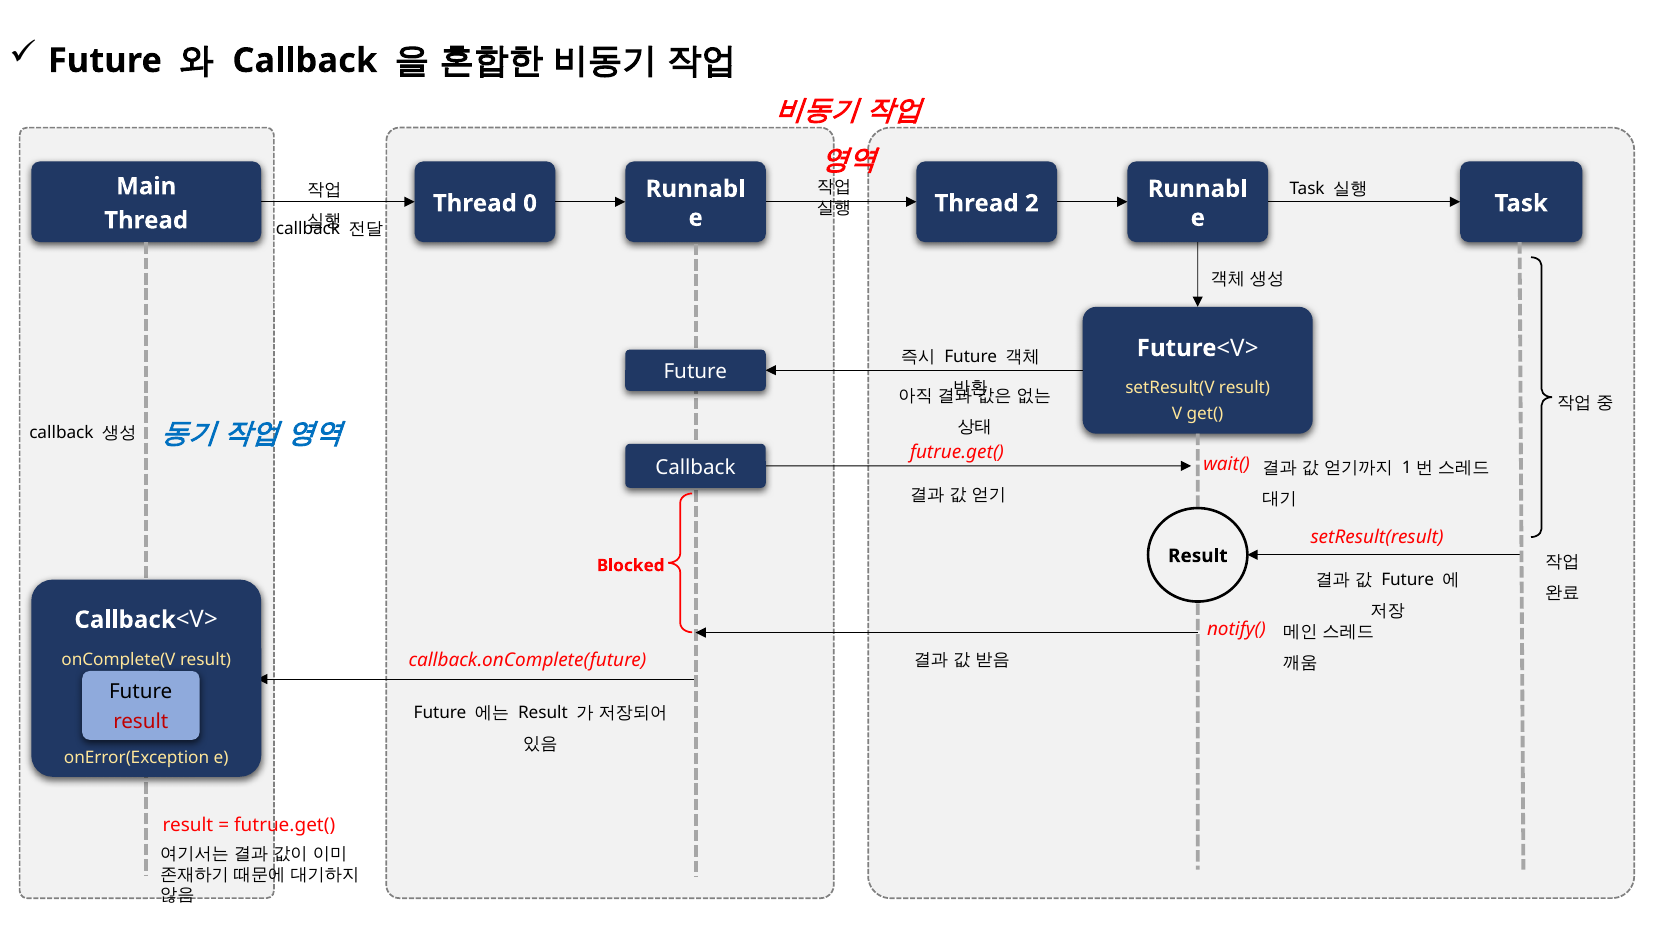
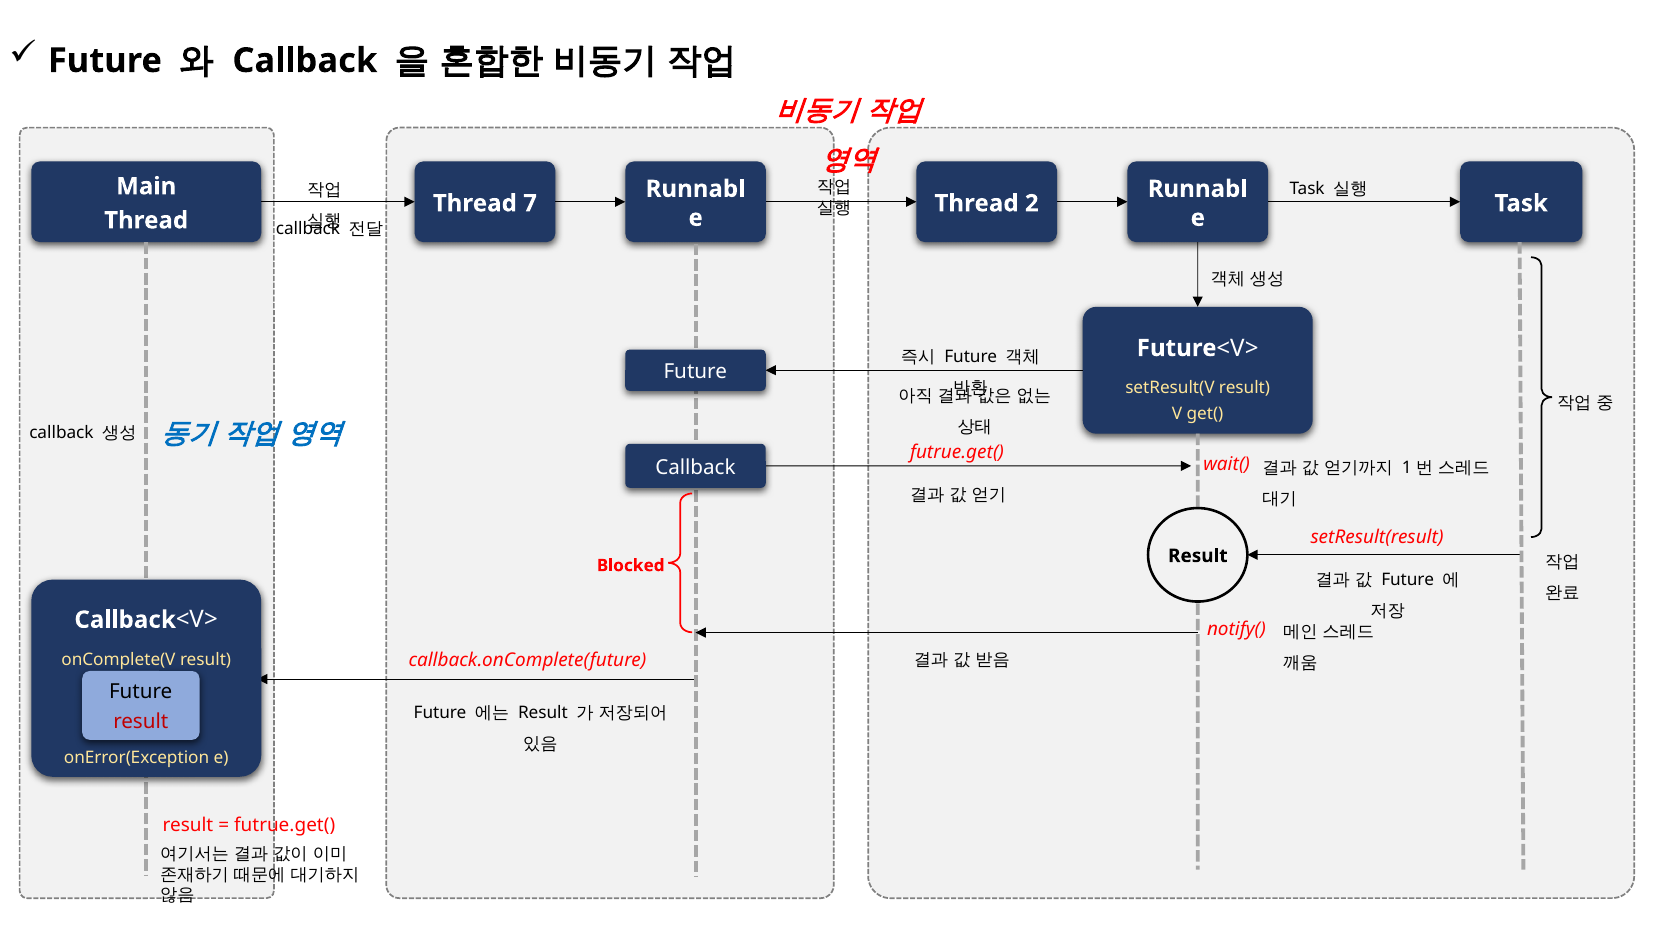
0: 0 -> 7 (530, 204)
